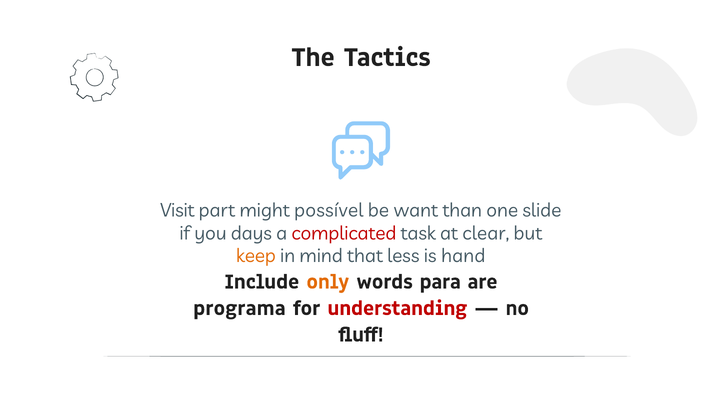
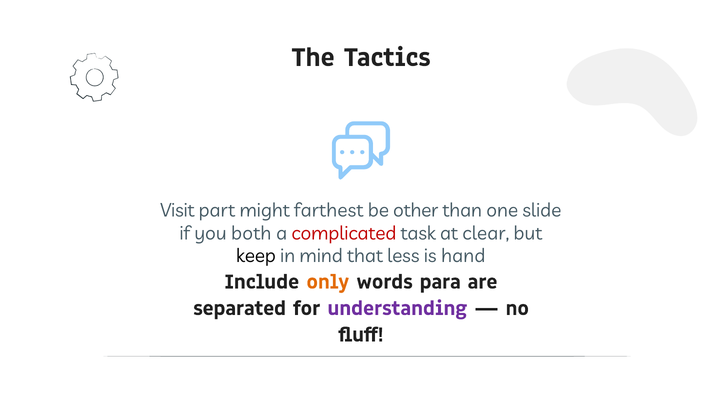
possível: possível -> farthest (329, 211)
want: want -> other (416, 211)
days: days -> both (251, 233)
keep colour: orange -> black (256, 256)
programa: programa -> separated (240, 308)
understanding colour: red -> purple (397, 308)
